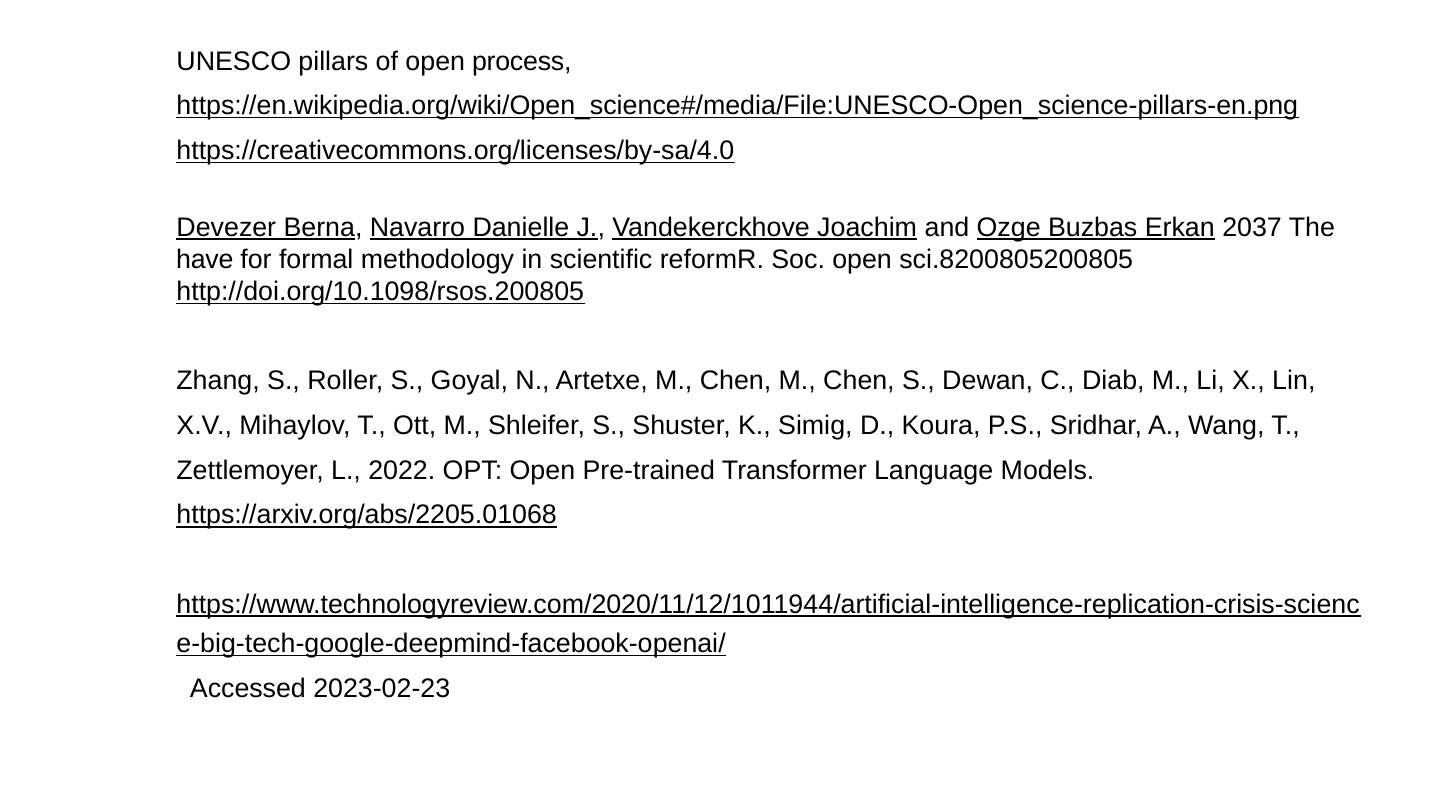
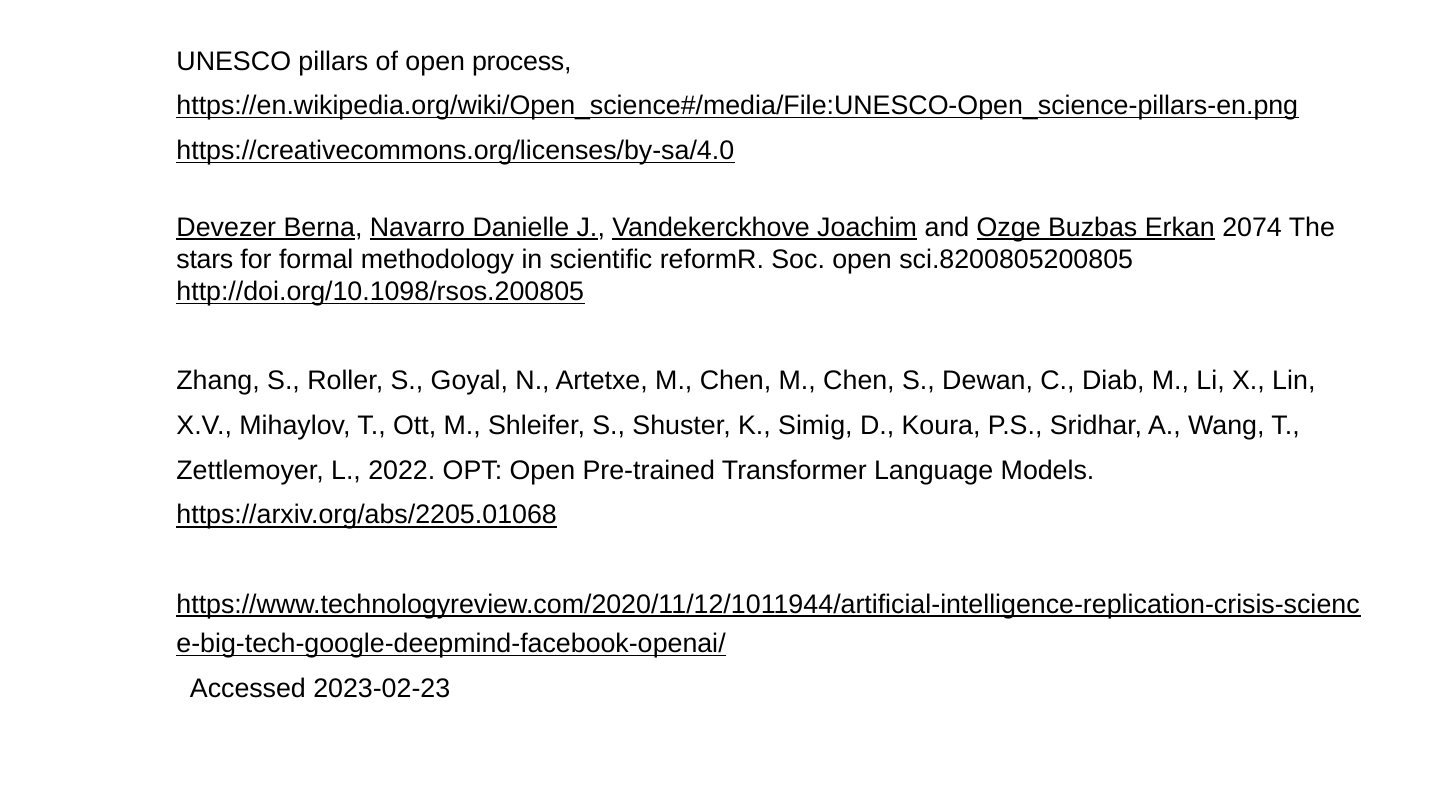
2037: 2037 -> 2074 (1252, 227)
have: have -> stars (205, 259)
